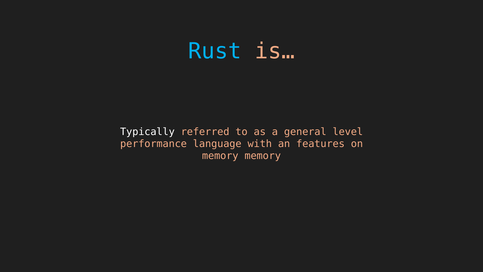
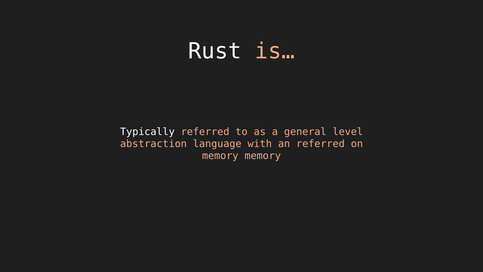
Rust colour: light blue -> white (215, 51)
performance: performance -> abstraction (154, 144)
an features: features -> referred (320, 144)
